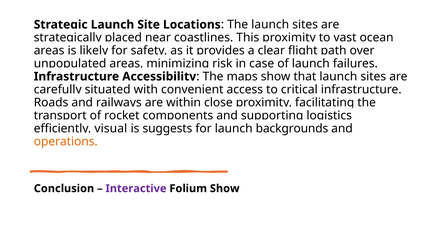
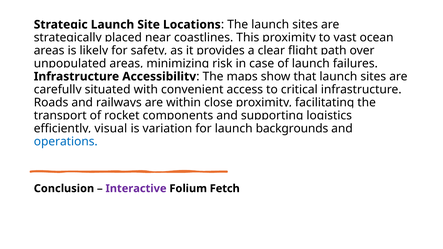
suggests: suggests -> variation (167, 129)
operations colour: orange -> blue (66, 141)
Folium Show: Show -> Fetch (225, 189)
